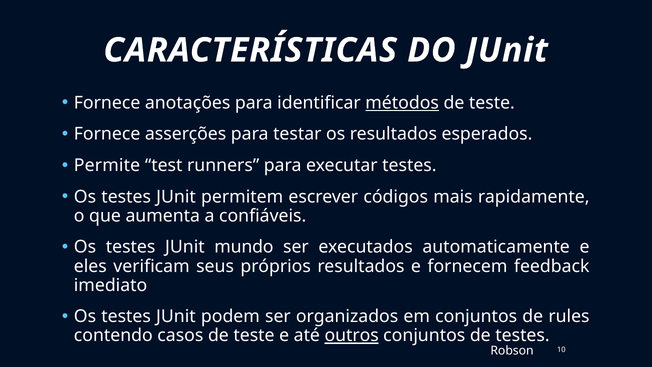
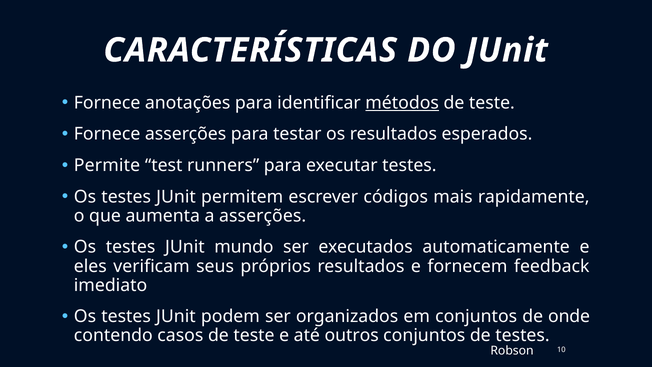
a confiáveis: confiáveis -> asserções (263, 216)
rules: rules -> onde (569, 316)
outros underline: present -> none (352, 336)
